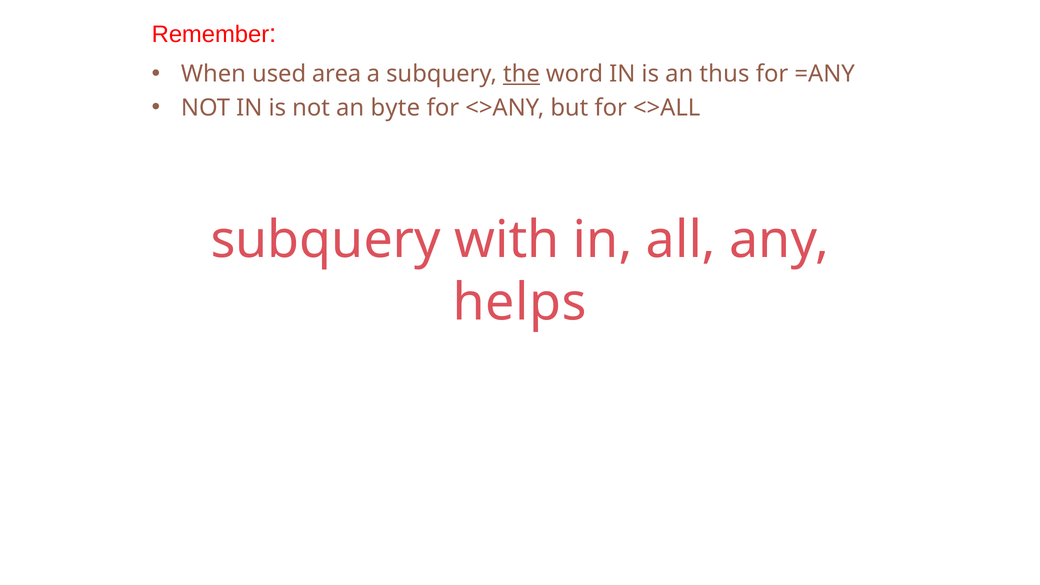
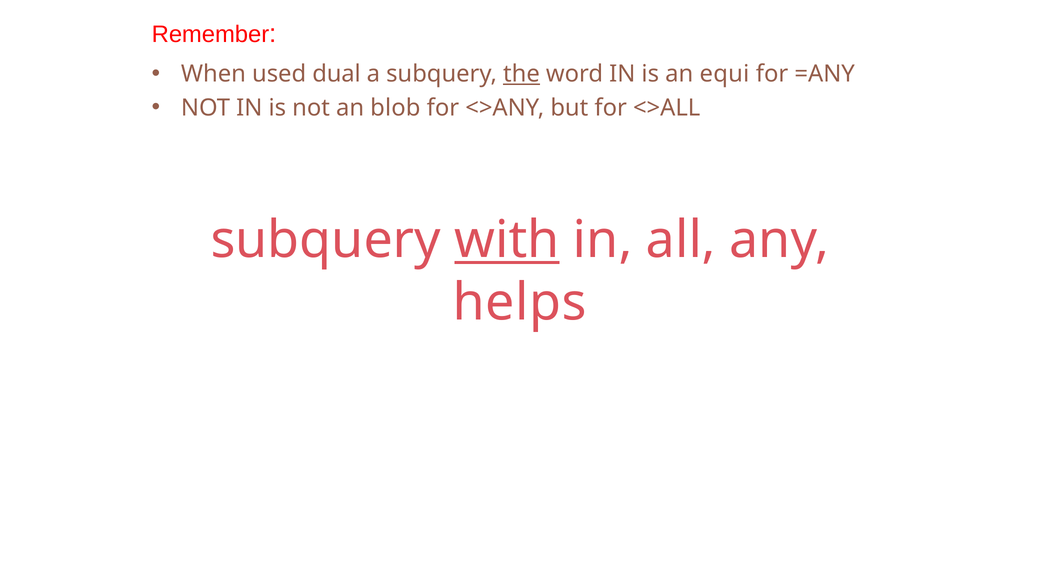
area: area -> dual (337, 74)
thus: thus -> equi (724, 74)
byte: byte -> blob (395, 108)
with underline: none -> present (507, 240)
